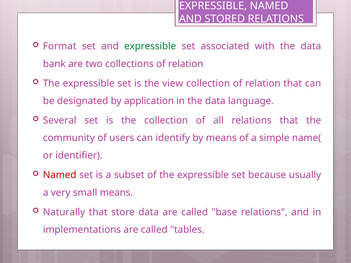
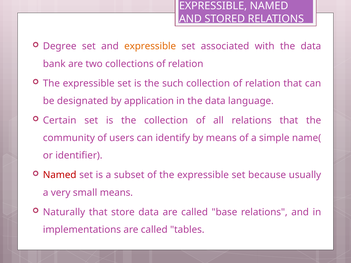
Format: Format -> Degree (60, 46)
expressible colour: green -> orange (150, 46)
view: view -> such (173, 83)
Several: Several -> Certain (60, 120)
